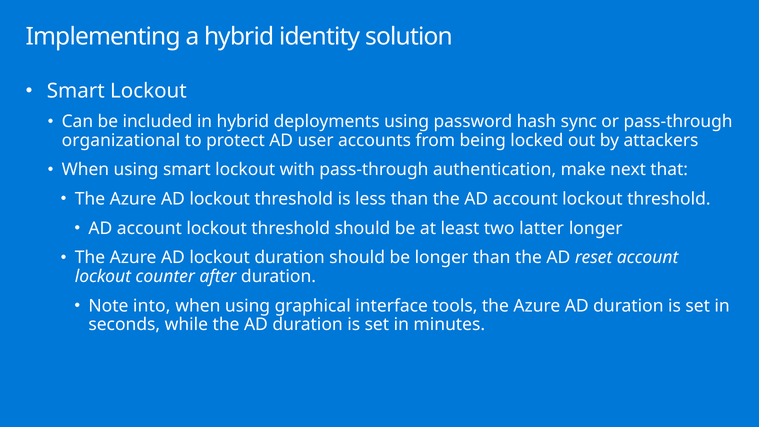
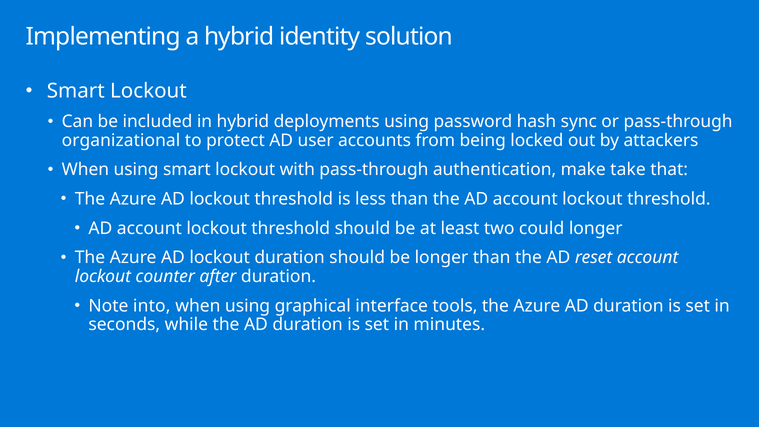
next: next -> take (628, 170)
latter: latter -> could (542, 228)
